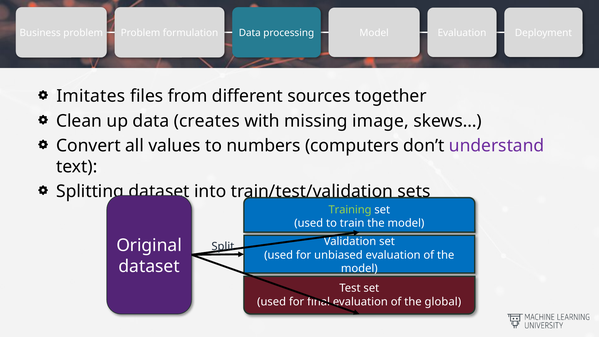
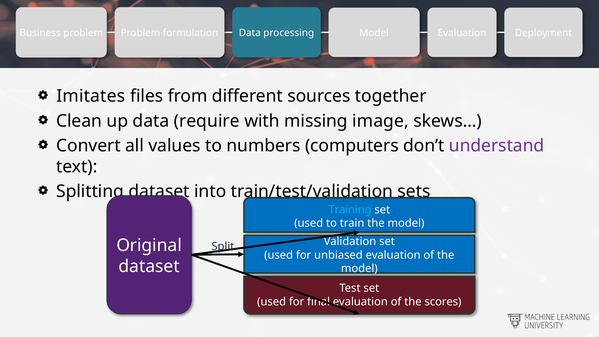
creates: creates -> require (207, 121)
Training colour: light green -> light blue (350, 210)
global: global -> scores (443, 302)
